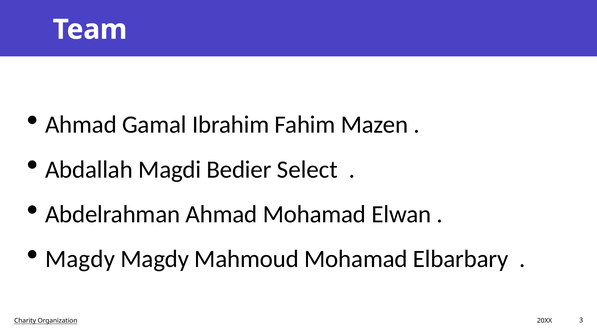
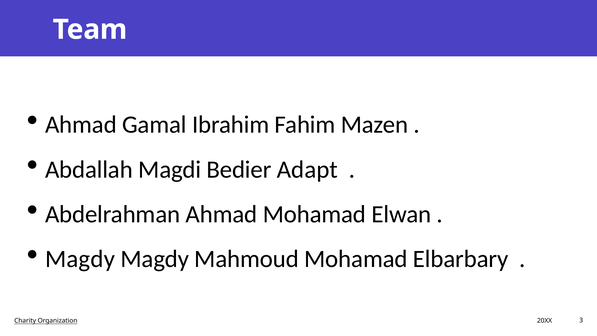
Select: Select -> Adapt (307, 169)
